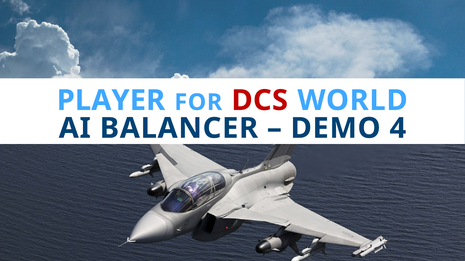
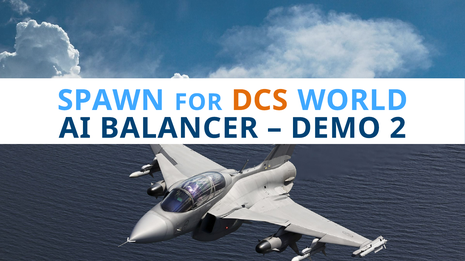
PLAYER: PLAYER -> SPAWN (111, 101)
DCS colour: red -> orange (260, 101)
4: 4 -> 2 (398, 129)
